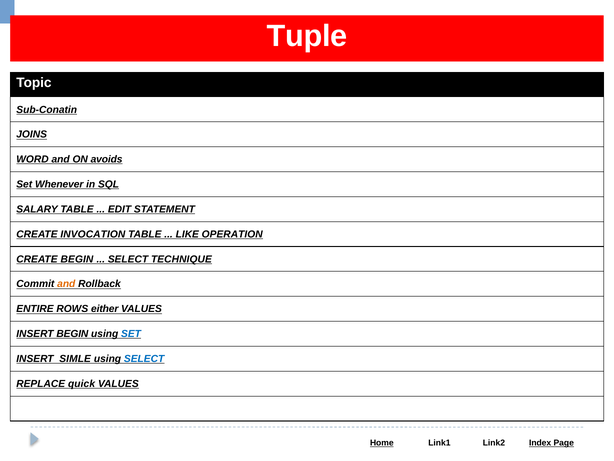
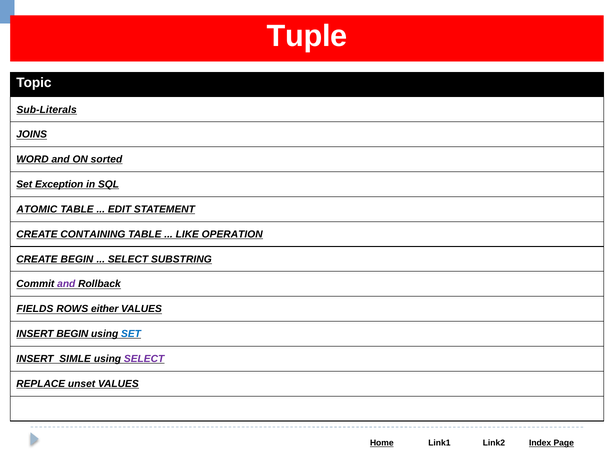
Sub-Conatin: Sub-Conatin -> Sub-Literals (47, 110)
avoids: avoids -> sorted (107, 159)
Whenever: Whenever -> Exception (59, 184)
SALARY: SALARY -> ATOMIC (37, 209)
INVOCATION: INVOCATION -> CONTAINING (93, 234)
TECHNIQUE: TECHNIQUE -> SUBSTRING (181, 259)
and colour: orange -> purple (66, 284)
ENTIRE: ENTIRE -> FIELDS (35, 309)
SELECT colour: blue -> purple (144, 358)
quick: quick -> unset (82, 383)
